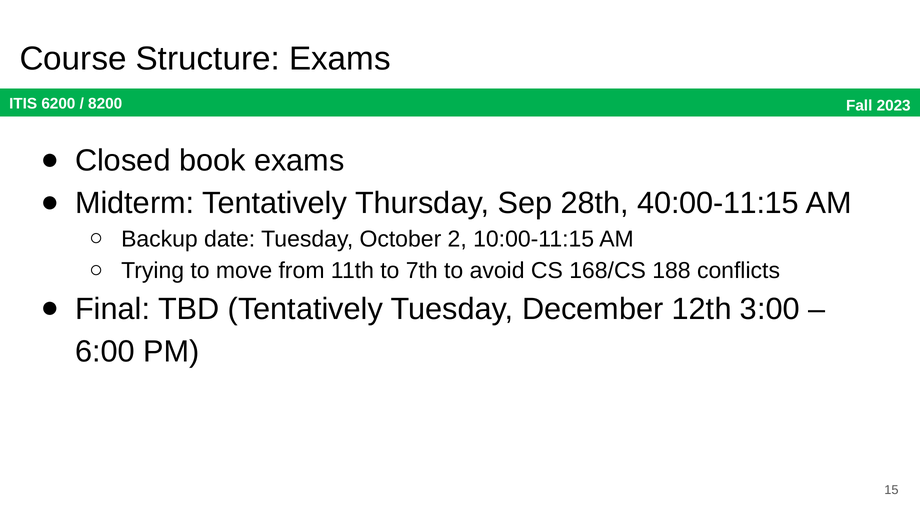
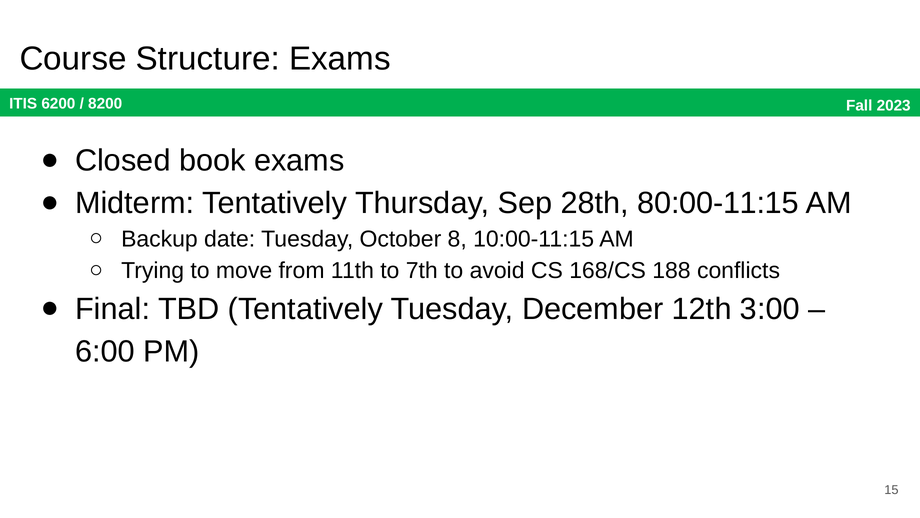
40:00-11:15: 40:00-11:15 -> 80:00-11:15 (718, 203)
2: 2 -> 8 (457, 239)
